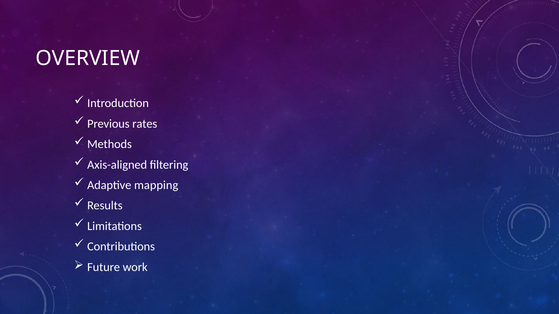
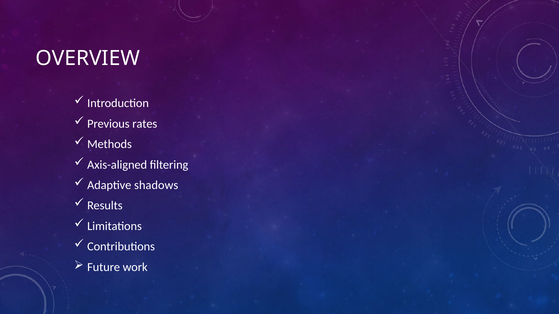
mapping: mapping -> shadows (156, 185)
